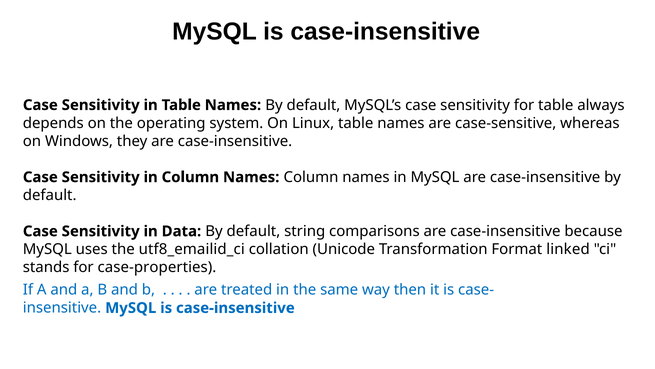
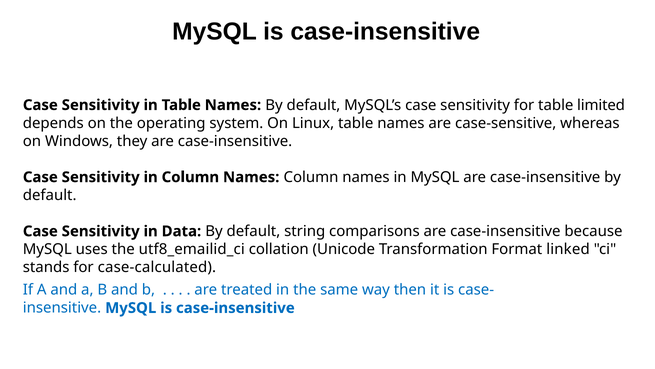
always: always -> limited (601, 105)
case-properties: case-properties -> case-calculated (157, 267)
